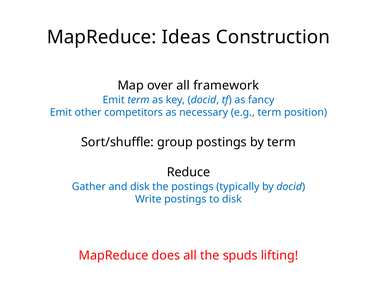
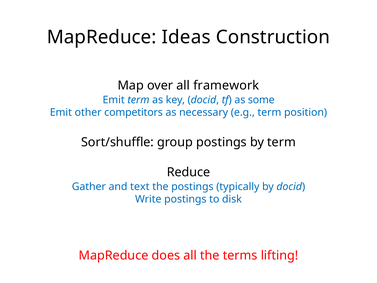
fancy: fancy -> some (261, 100)
and disk: disk -> text (140, 186)
spuds: spuds -> terms (240, 255)
